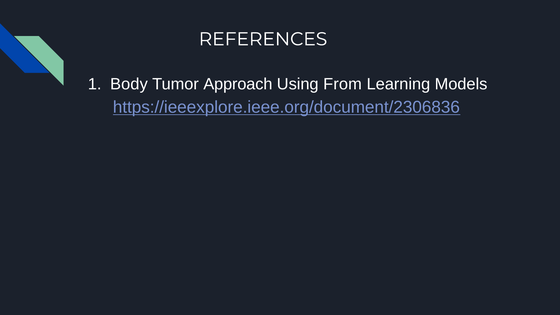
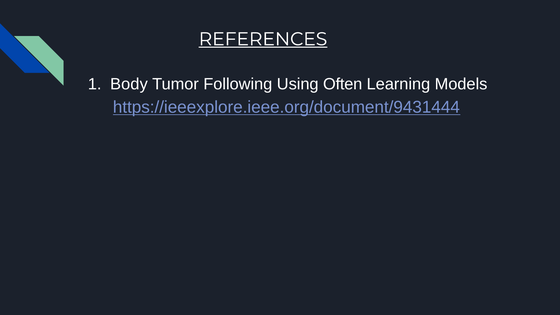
REFERENCES underline: none -> present (263, 39)
Approach: Approach -> Following (238, 84)
From: From -> Often (343, 84)
https://ieeexplore.ieee.org/document/2306836: https://ieeexplore.ieee.org/document/2306836 -> https://ieeexplore.ieee.org/document/9431444 (286, 107)
